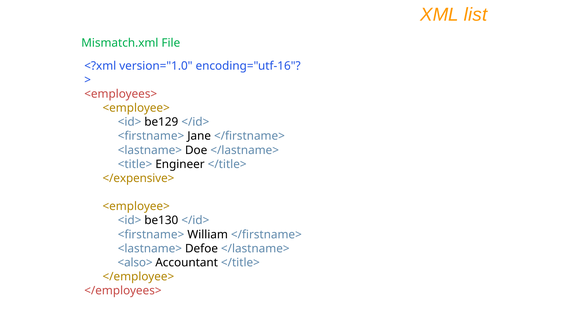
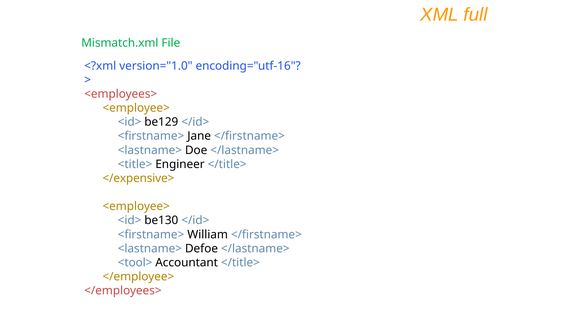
list: list -> full (476, 15)
<also>: <also> -> <tool> (135, 263)
